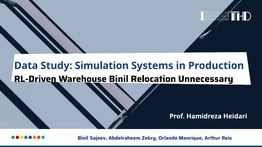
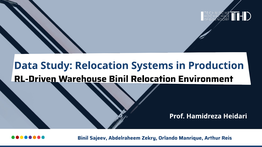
Study Simulation: Simulation -> Relocation (102, 66)
Unnecessary: Unnecessary -> Environment (206, 79)
